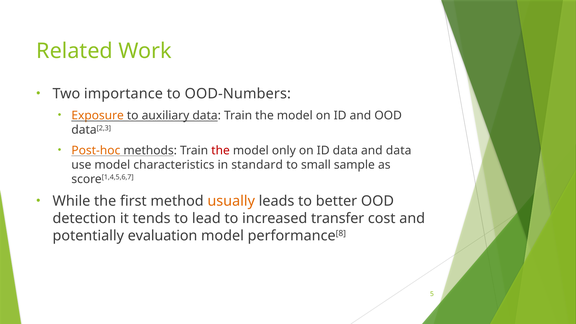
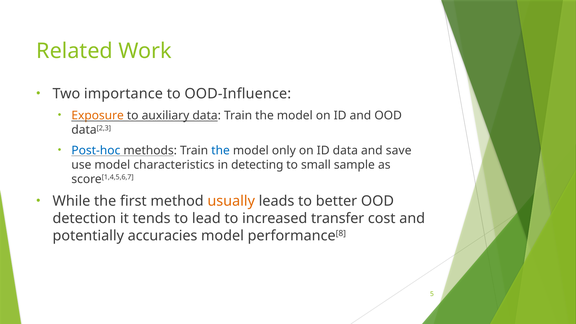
OOD-Numbers: OOD-Numbers -> OOD-Influence (238, 94)
Post-hoc colour: orange -> blue (96, 150)
the colour: red -> blue (221, 150)
and data: data -> save (399, 150)
standard: standard -> detecting (257, 165)
evaluation: evaluation -> accuracies (163, 236)
